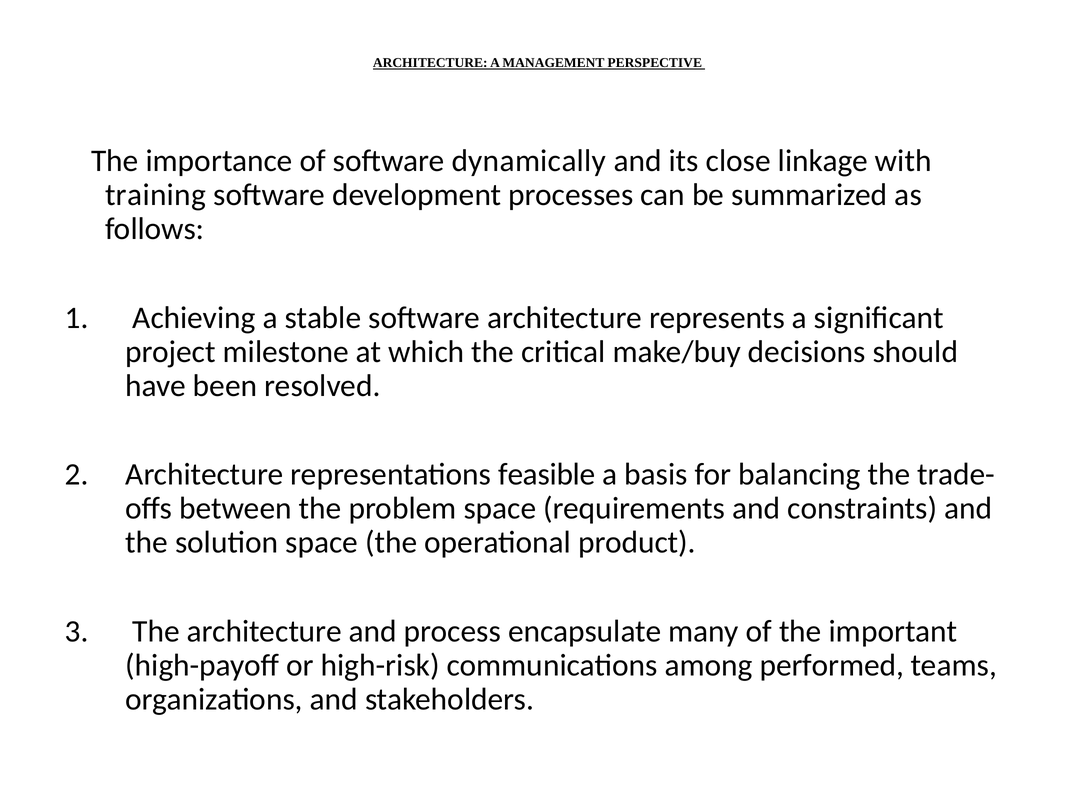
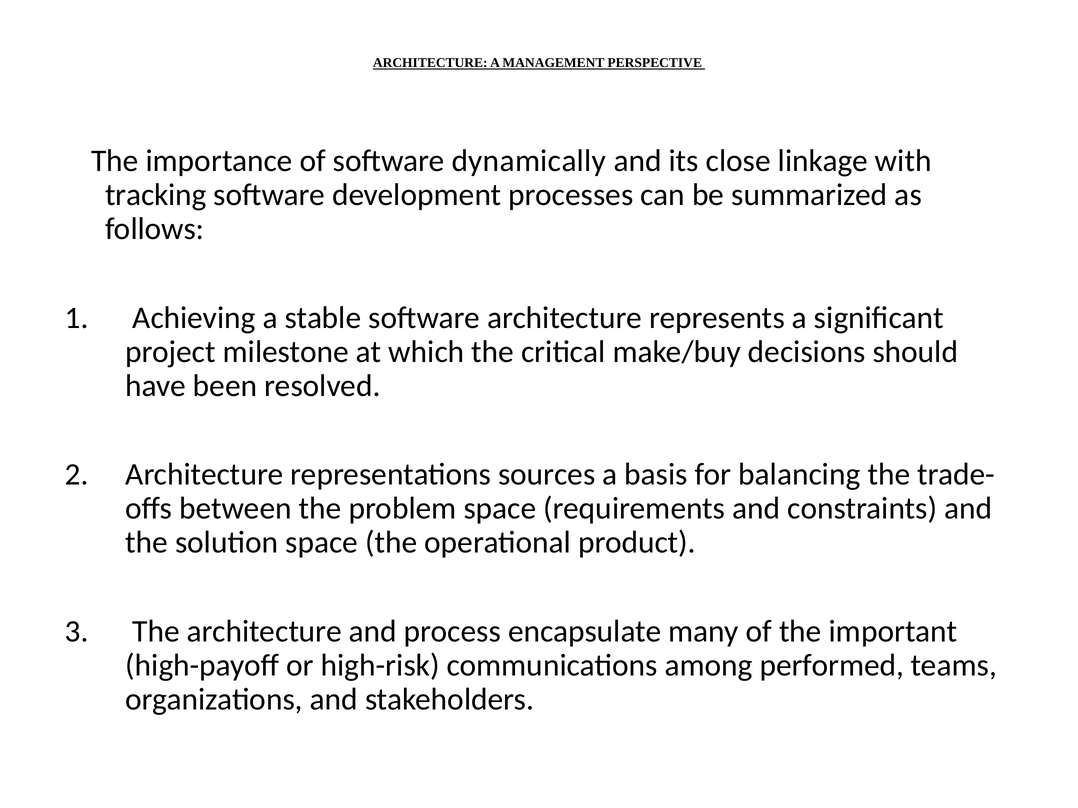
training: training -> tracking (156, 195)
feasible: feasible -> sources (547, 475)
